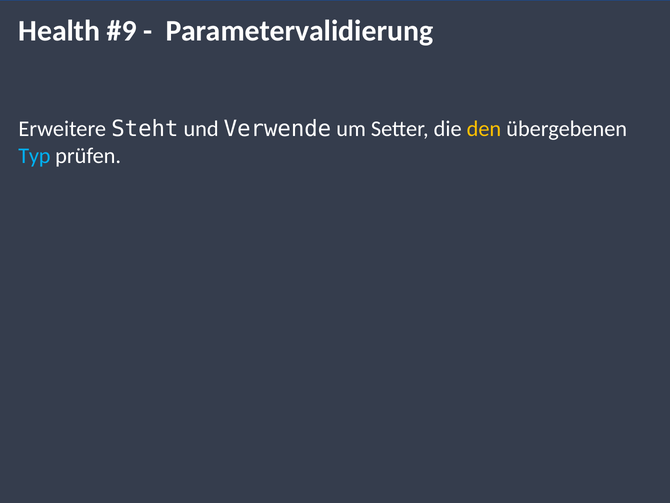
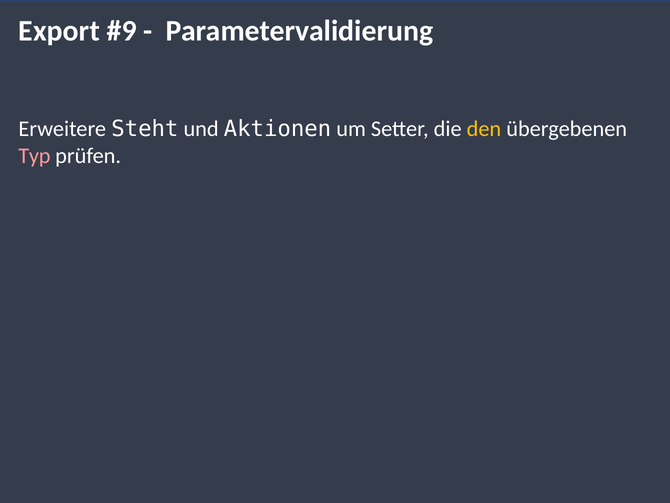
Health: Health -> Export (59, 31)
Verwende: Verwende -> Aktionen (277, 129)
Typ colour: light blue -> pink (34, 156)
